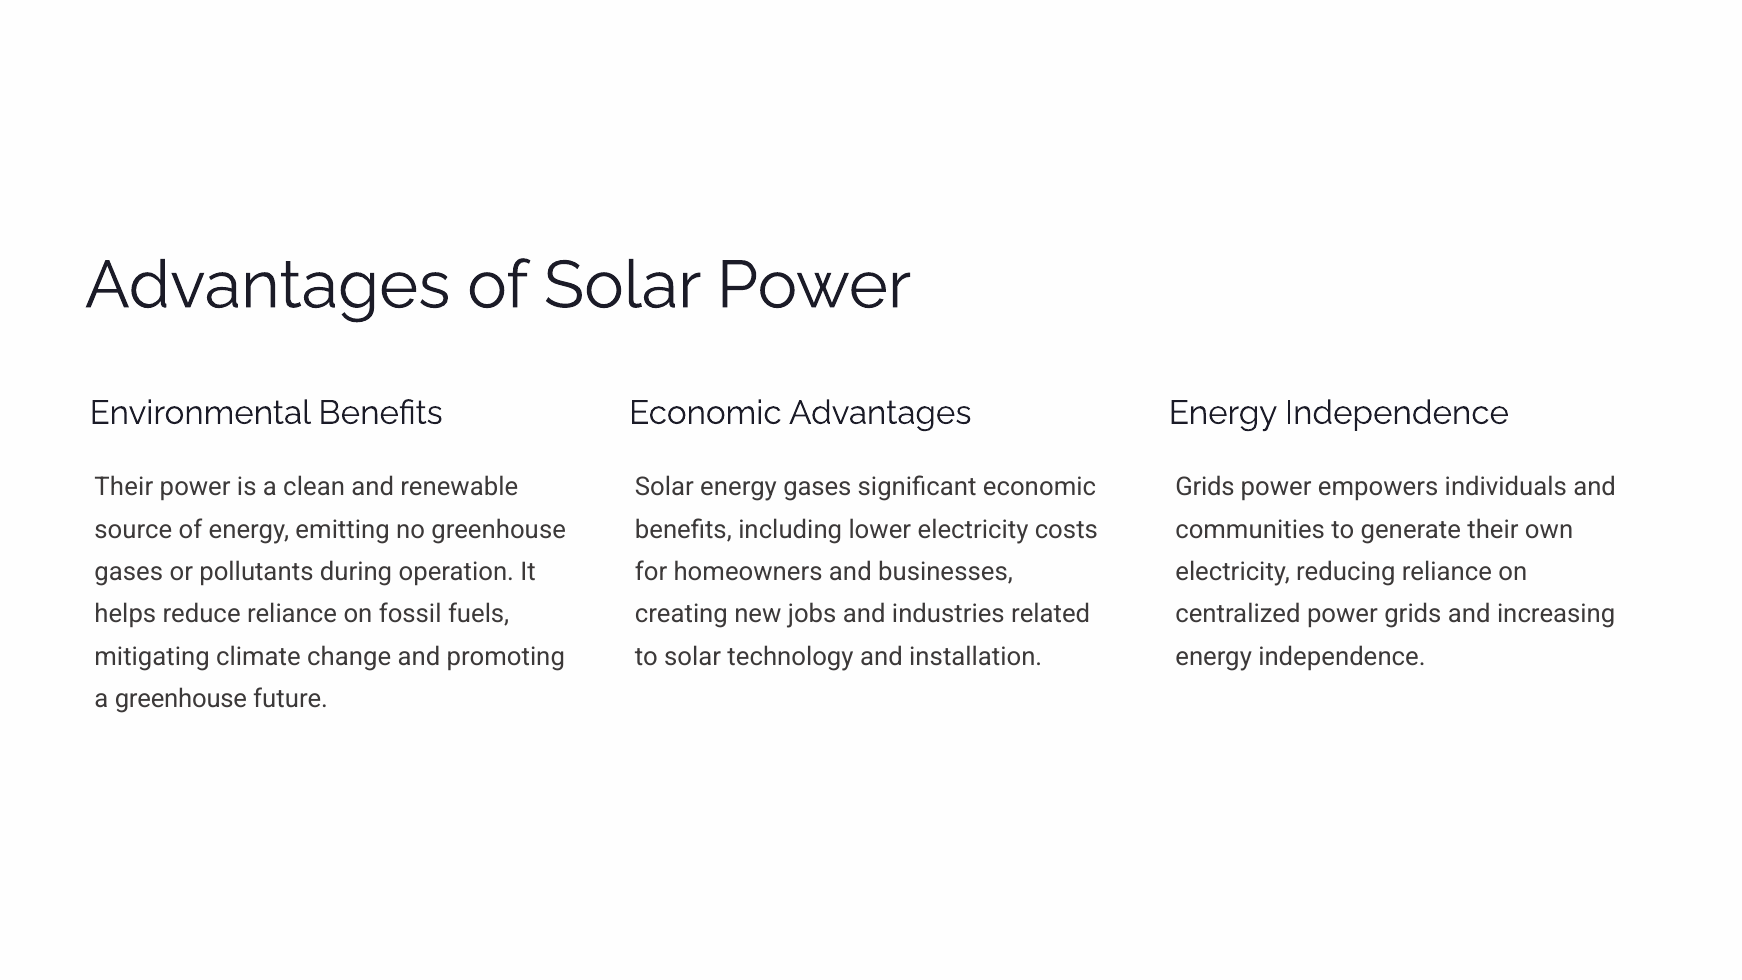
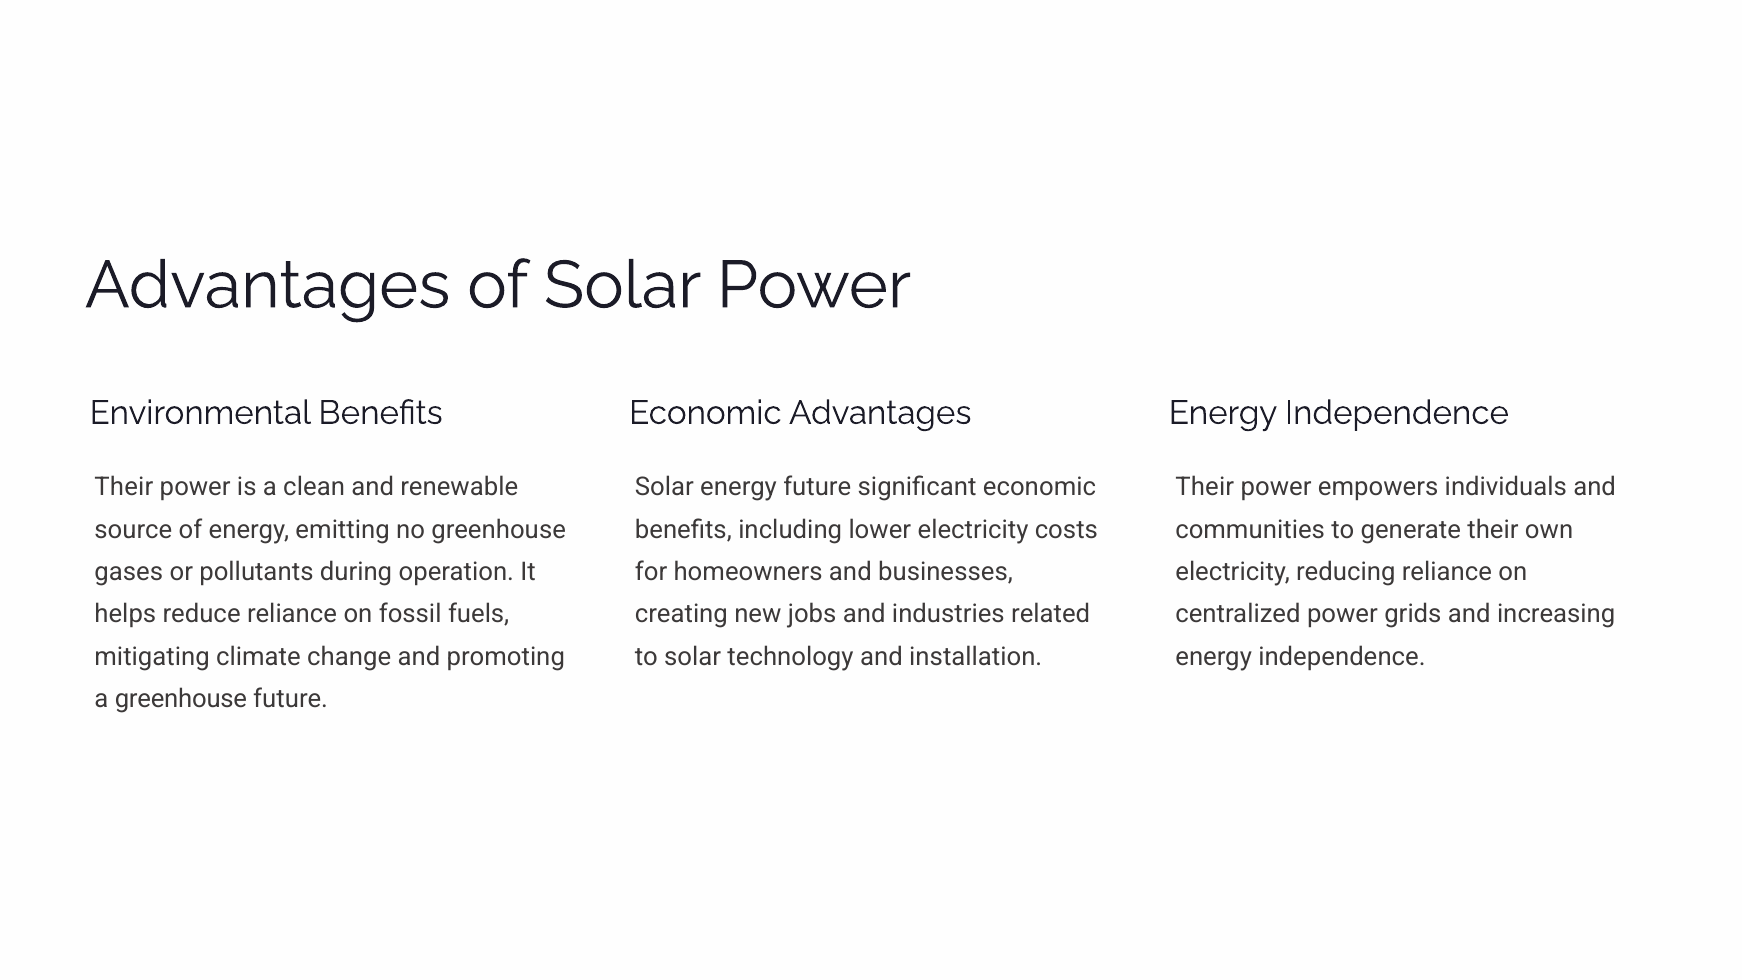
energy gases: gases -> future (817, 487)
Grids: Grids -> Their (1205, 487)
